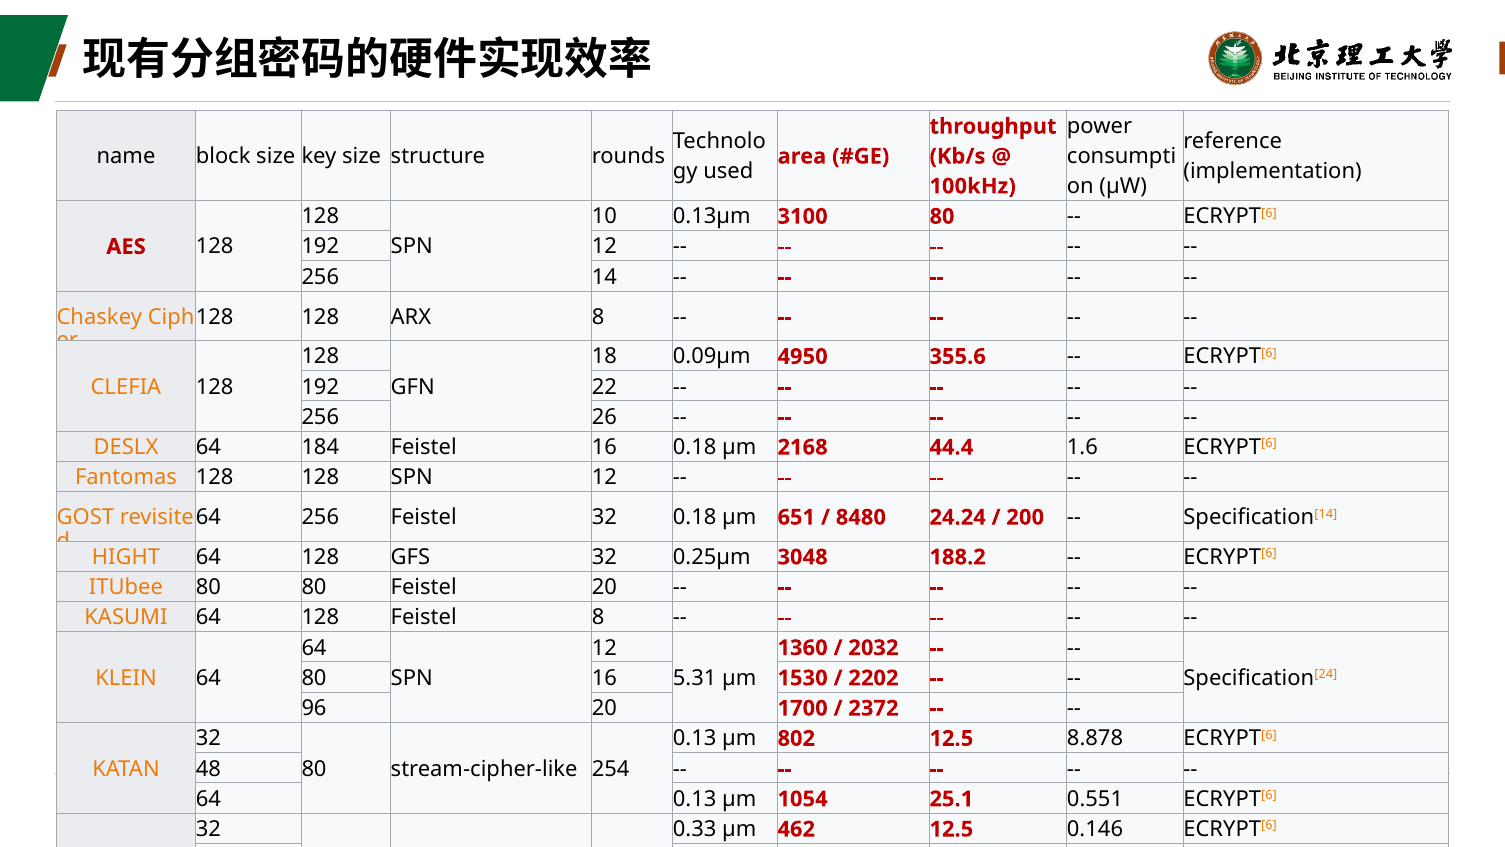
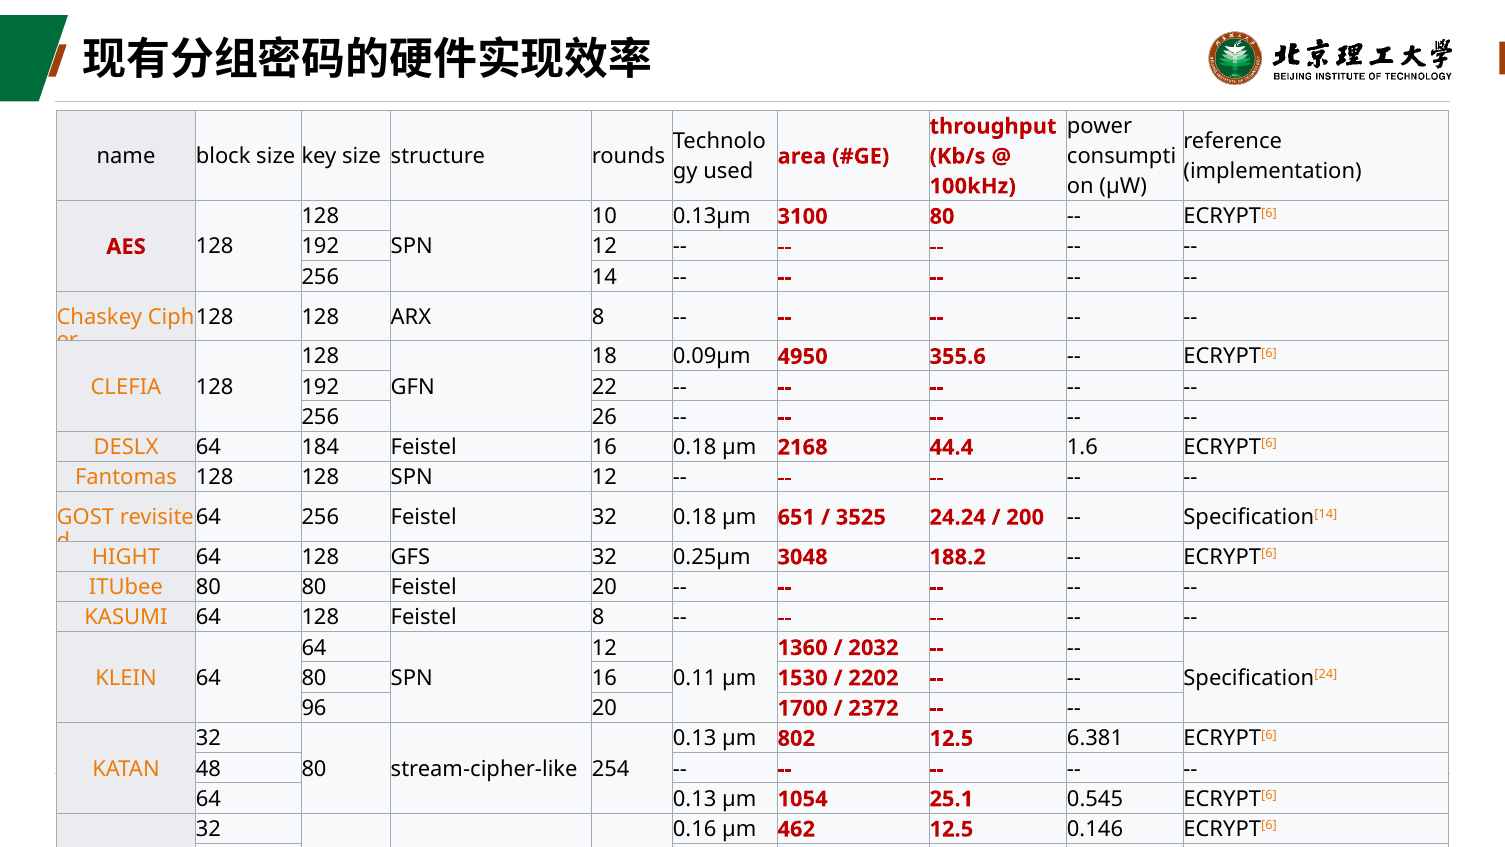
8480: 8480 -> 3525 (861, 517)
5.31: 5.31 -> 0.11 (695, 678)
8.878: 8.878 -> 6.381 (1095, 738)
0.551: 0.551 -> 0.545 (1095, 799)
0.33: 0.33 -> 0.16 (695, 829)
